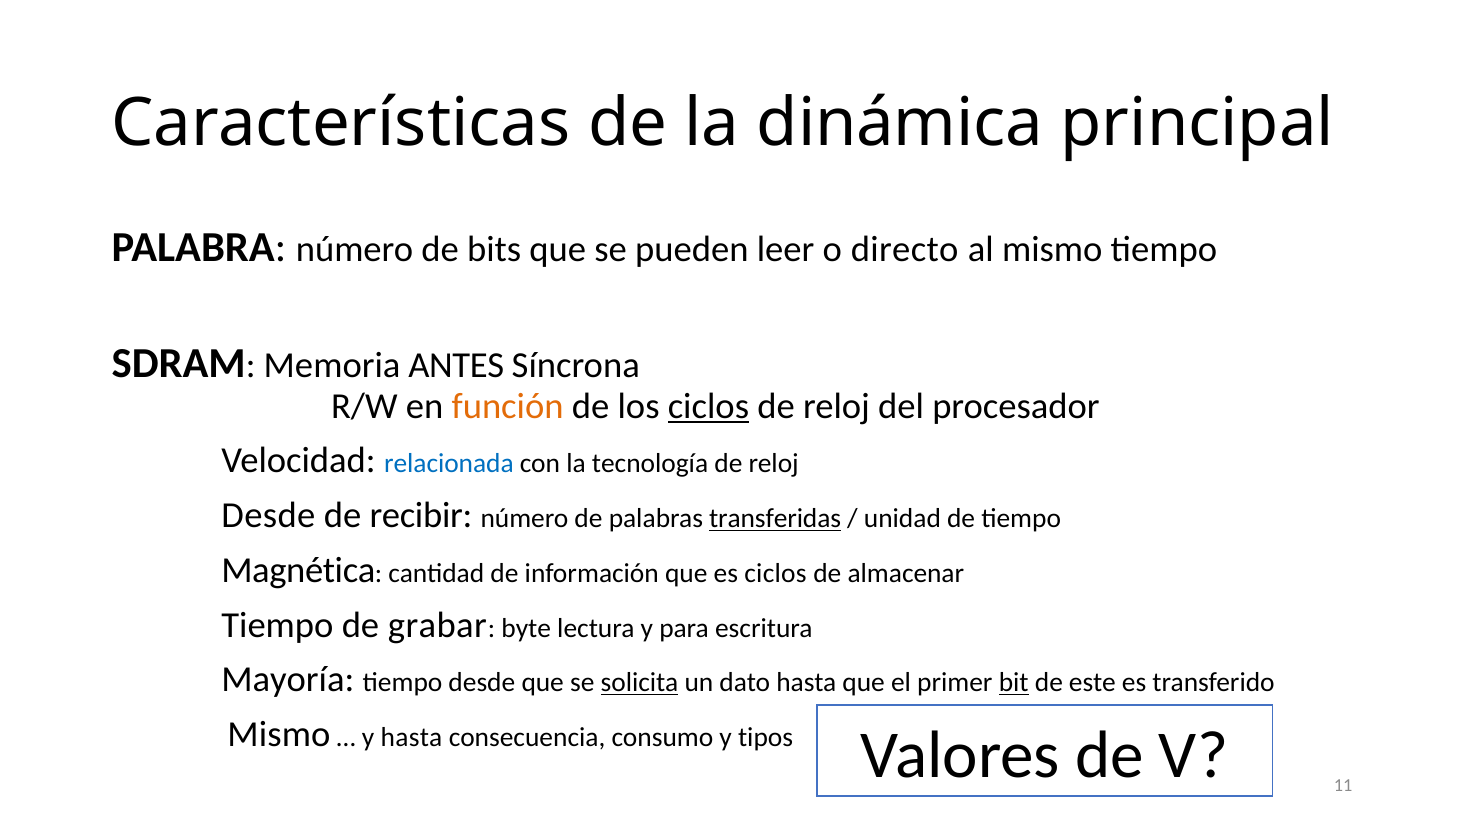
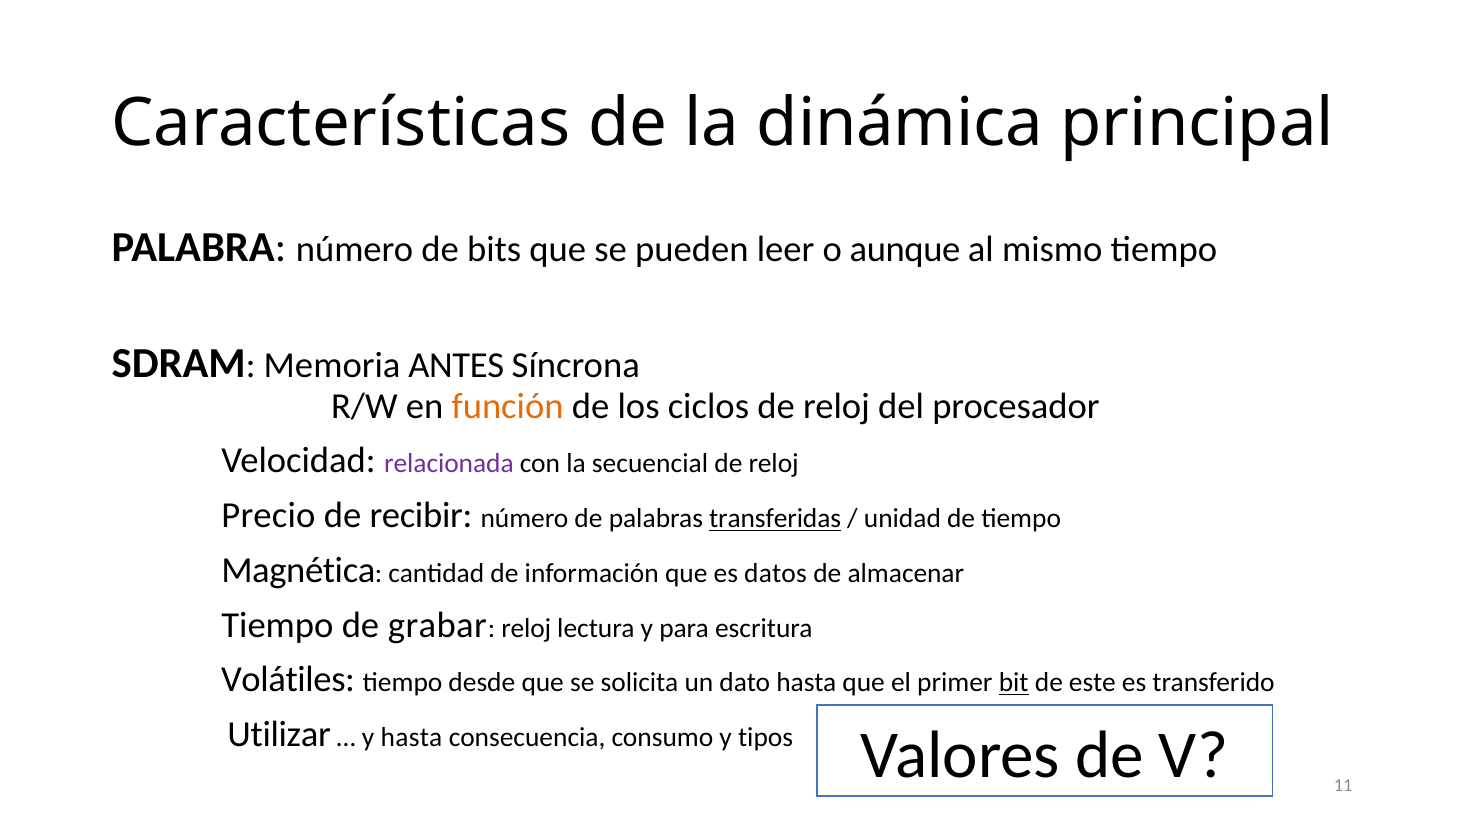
directo: directo -> aunque (905, 249)
ciclos underline: present -> none (708, 406)
relacionada colour: blue -> purple (449, 464)
tecnología: tecnología -> secuencial (650, 464)
Desde: Desde -> Precio (268, 516)
es ciclos: ciclos -> datos (776, 574)
byte: byte -> reloj (526, 628)
Mayoría: Mayoría -> Volátiles (288, 680)
solicita underline: present -> none (640, 683)
Mismo: Mismo -> Utilizar (279, 735)
